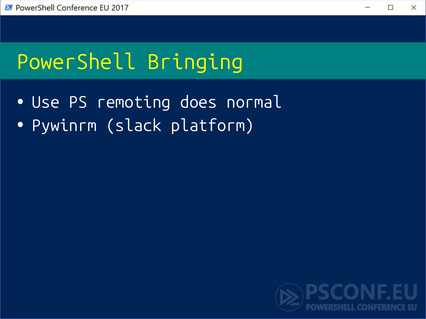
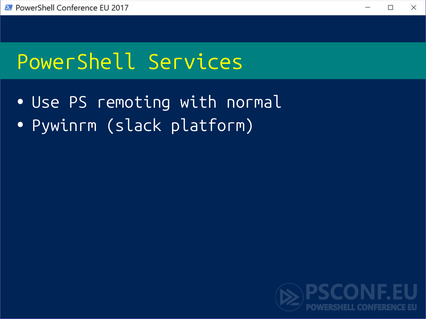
Bringing: Bringing -> Services (196, 62)
does: does -> with (199, 103)
